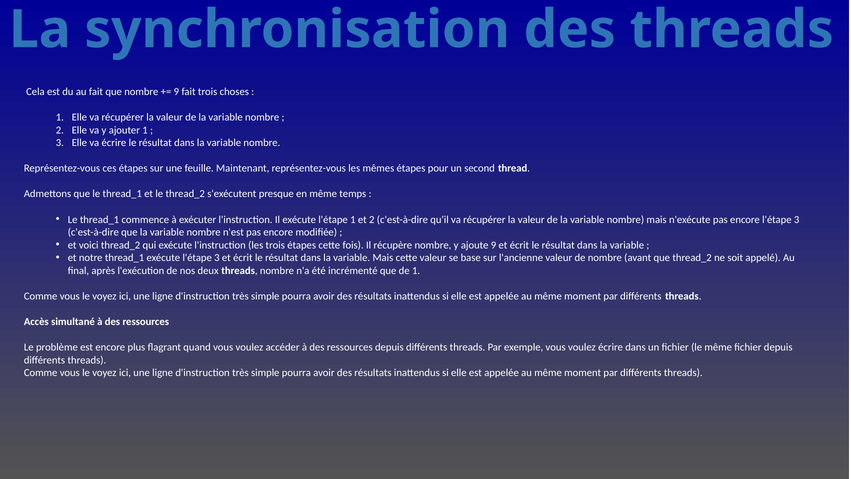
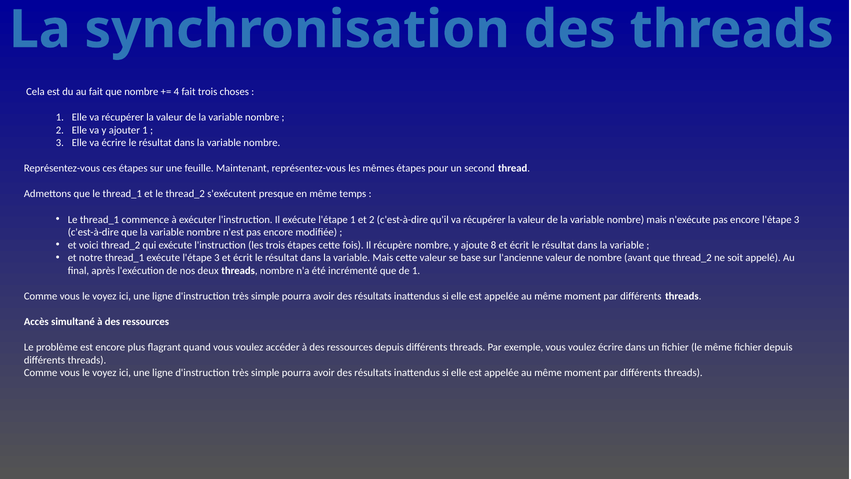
9: 9 -> 4 (176, 92)
ajoute 9: 9 -> 8 (494, 245)
